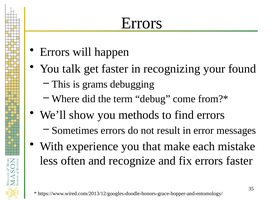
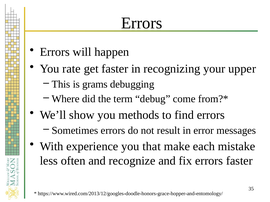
talk: talk -> rate (72, 69)
found: found -> upper (242, 69)
